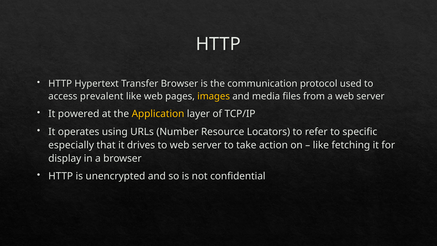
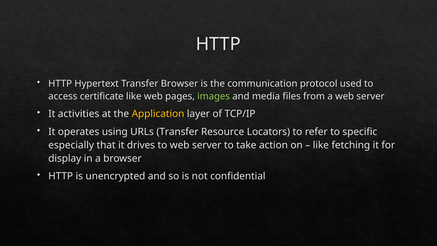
prevalent: prevalent -> certificate (102, 96)
images colour: yellow -> light green (214, 96)
powered: powered -> activities (79, 114)
URLs Number: Number -> Transfer (177, 132)
